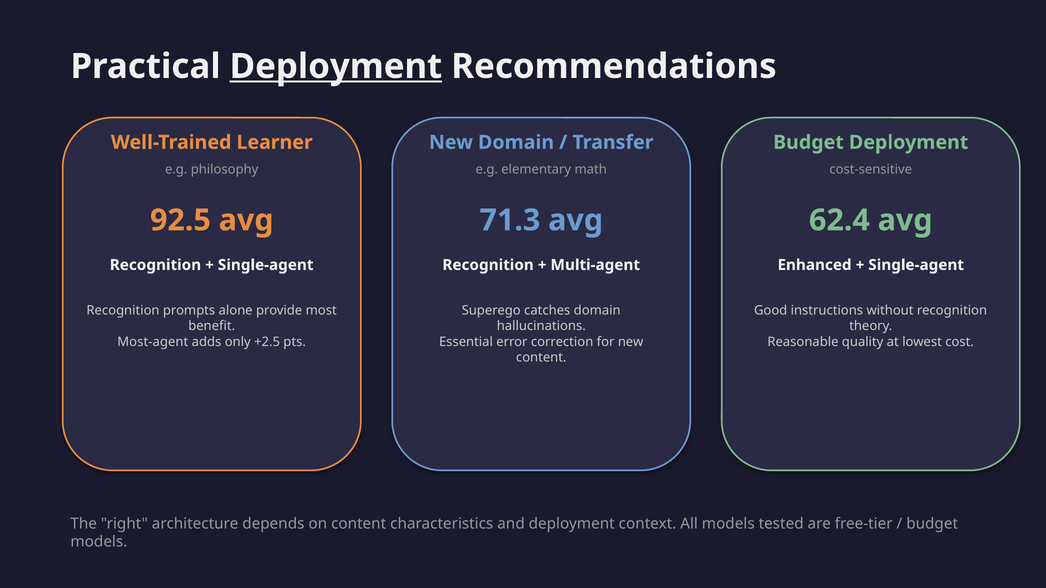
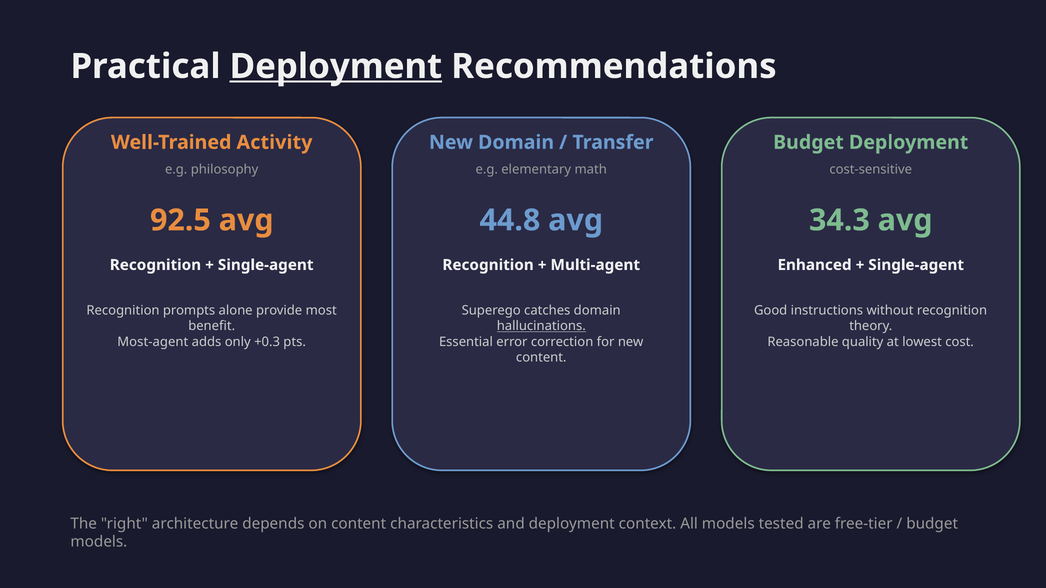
Learner: Learner -> Activity (274, 142)
71.3: 71.3 -> 44.8 (510, 220)
62.4: 62.4 -> 34.3 (839, 220)
hallucinations underline: none -> present (541, 326)
+2.5: +2.5 -> +0.3 (267, 342)
